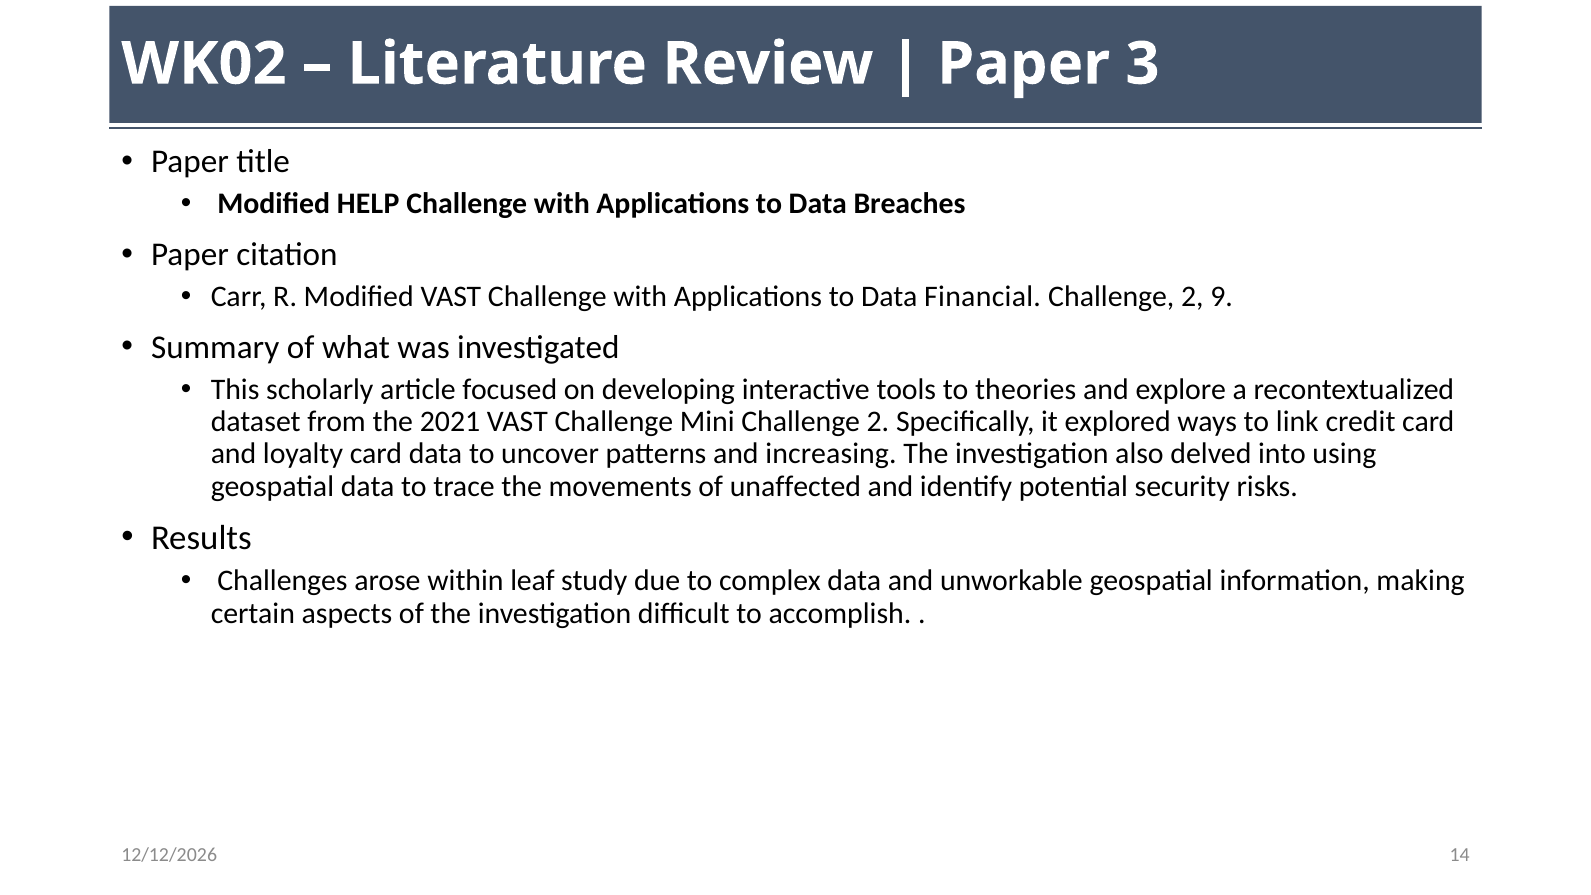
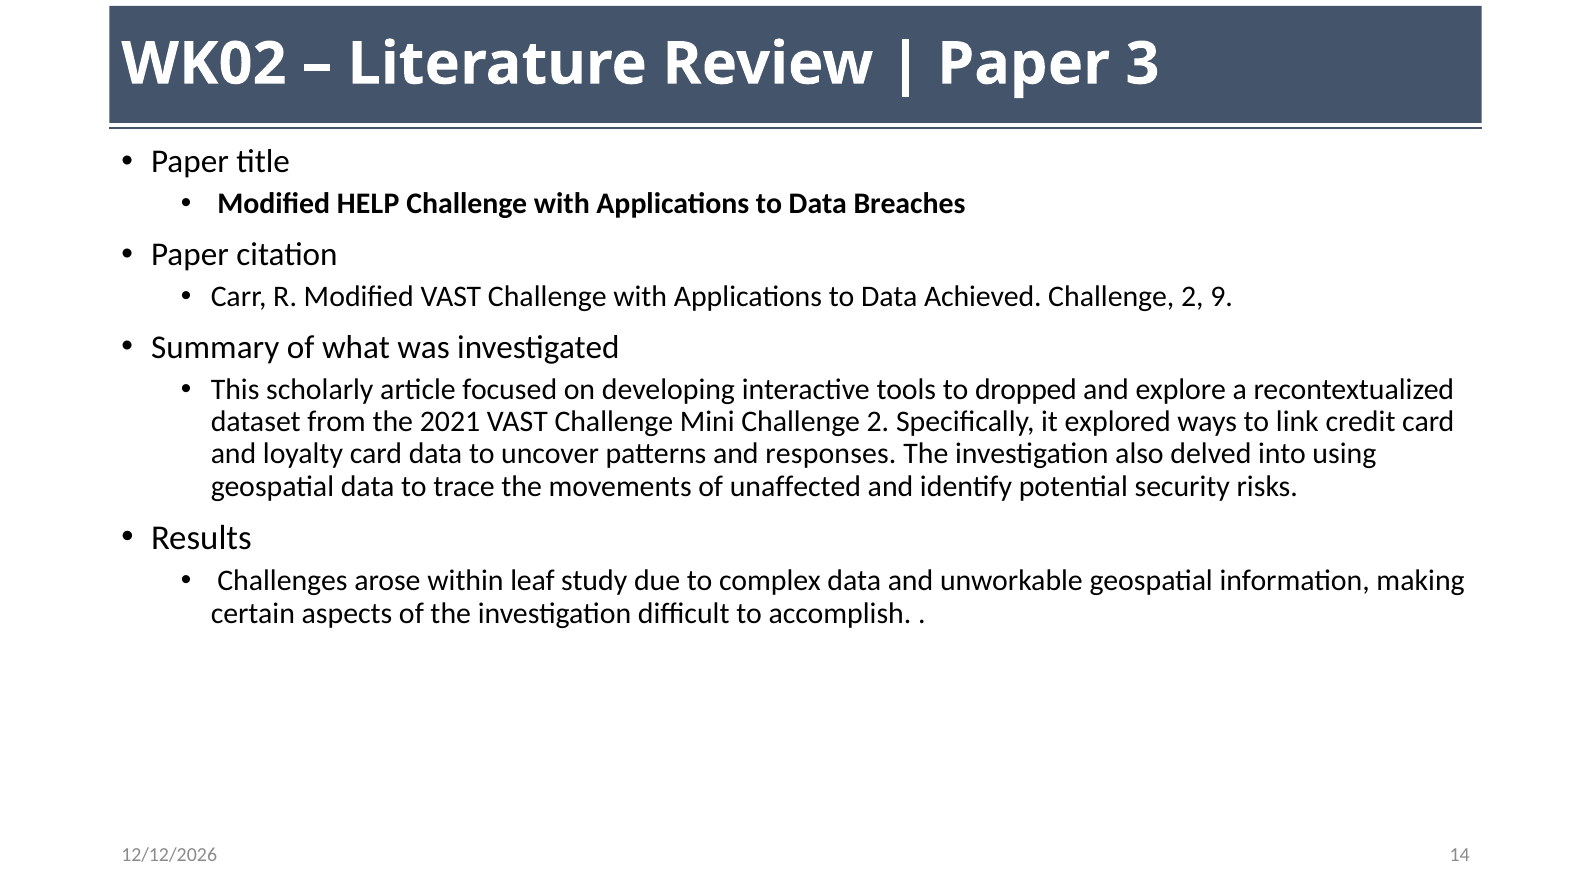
Financial: Financial -> Achieved (983, 297)
theories: theories -> dropped (1026, 390)
increasing: increasing -> responses (831, 454)
